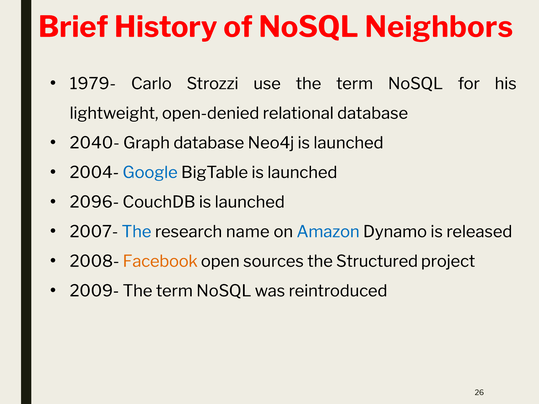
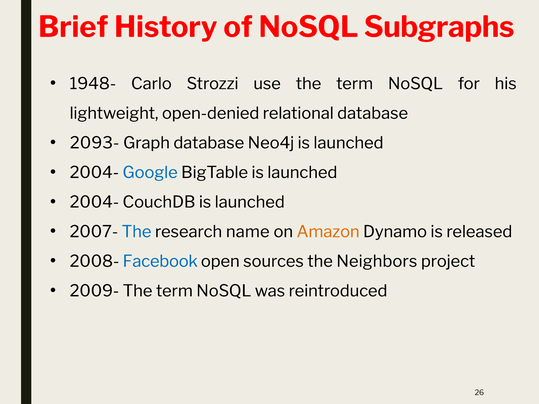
Neighbors: Neighbors -> Subgraphs (439, 27)
1979-: 1979- -> 1948- (93, 84)
2040-: 2040- -> 2093- (95, 143)
2096-: 2096- -> 2004- (94, 202)
Amazon colour: blue -> orange (328, 232)
Facebook colour: orange -> blue (160, 262)
Structured: Structured -> Neighbors (377, 262)
